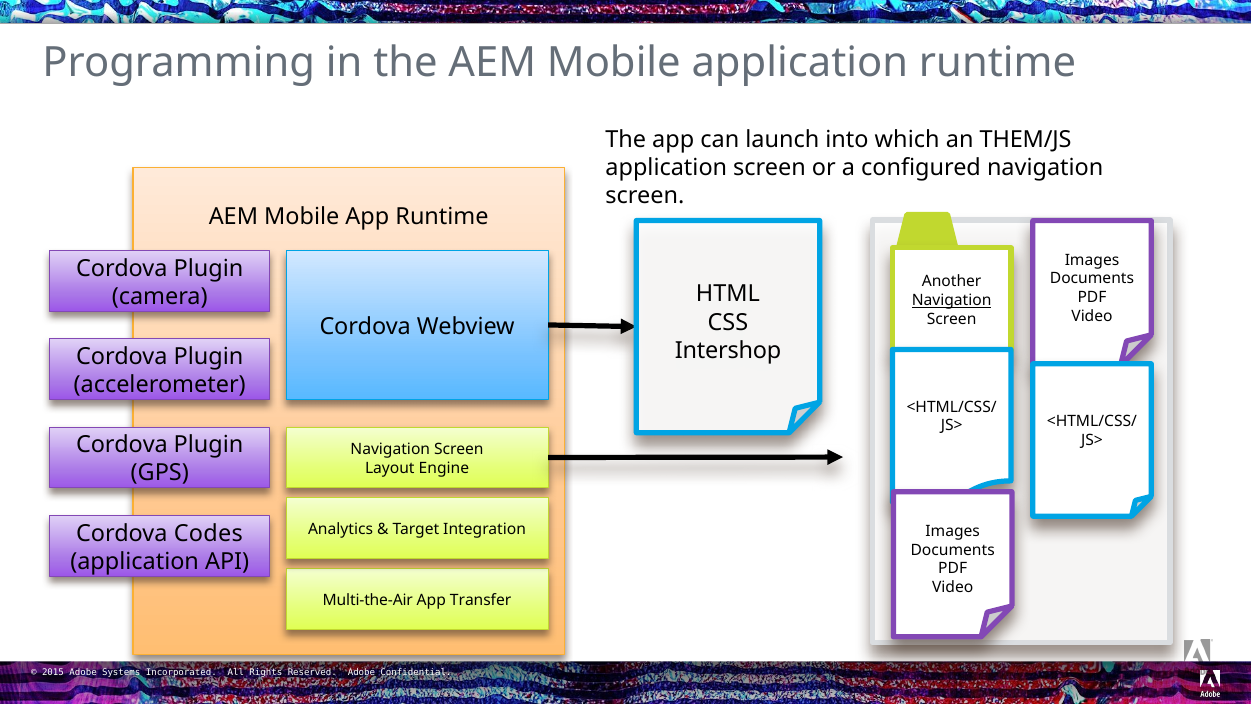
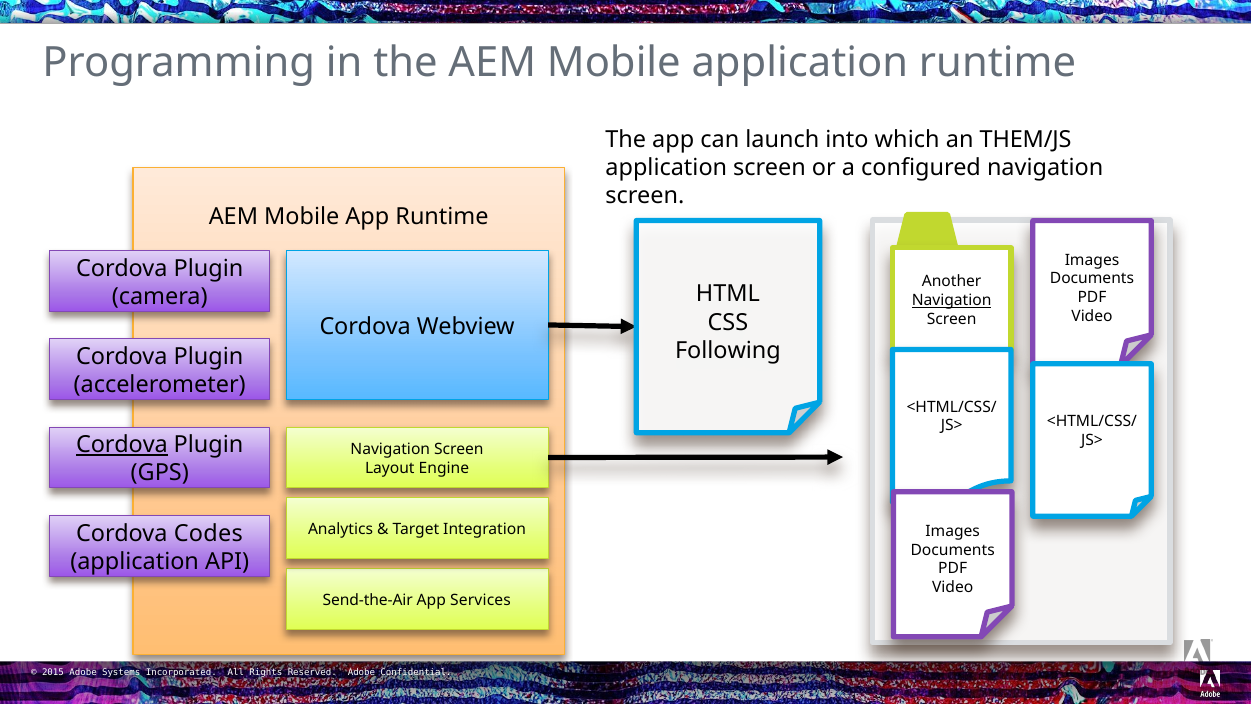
Intershop: Intershop -> Following (728, 350)
Cordova underline: none -> present (122, 445)
Multi-the-Air: Multi-the-Air -> Send-the-Air (368, 600)
Transfer: Transfer -> Services (481, 600)
